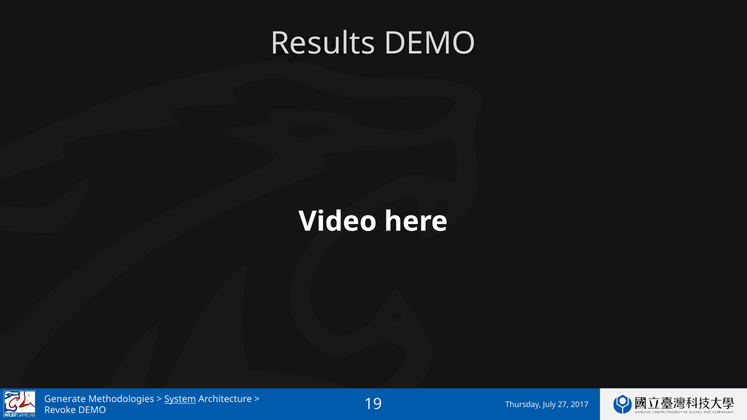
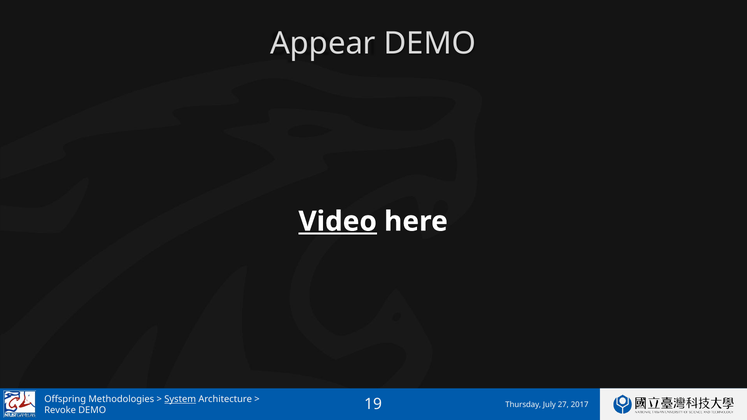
Results: Results -> Appear (323, 44)
Video underline: none -> present (338, 222)
Generate: Generate -> Offspring (65, 399)
